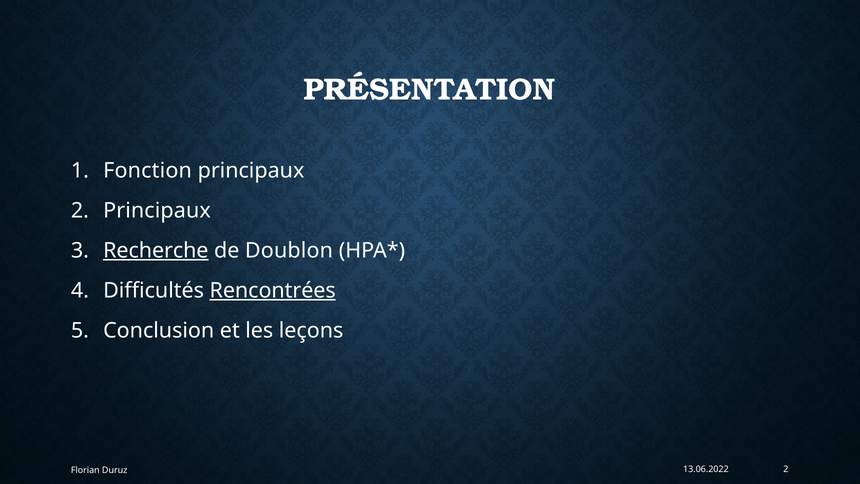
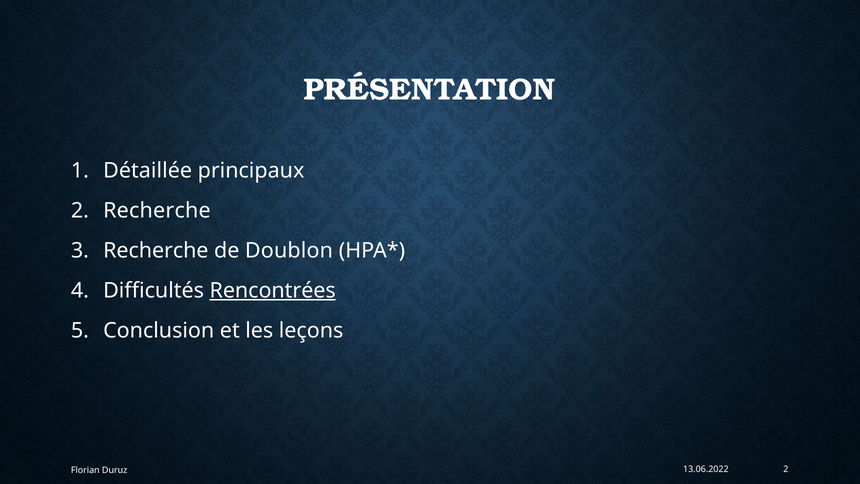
Fonction: Fonction -> Détaillée (148, 171)
2 Principaux: Principaux -> Recherche (157, 211)
Recherche underline: present -> none (156, 250)
